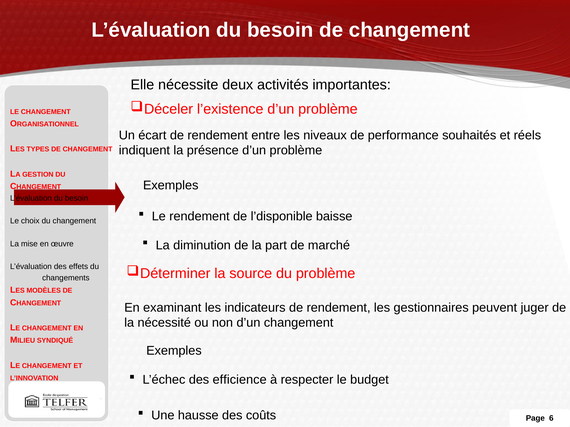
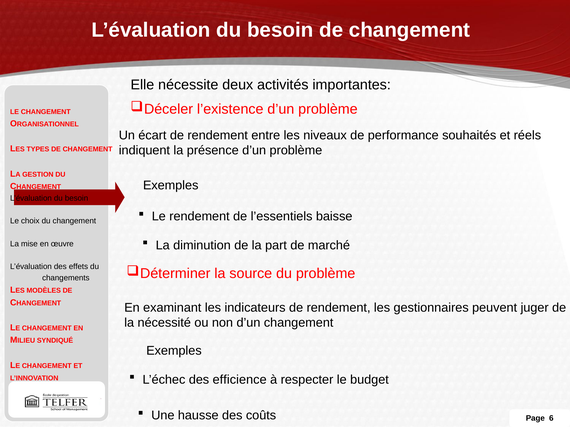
l’disponible: l’disponible -> l’essentiels (282, 217)
